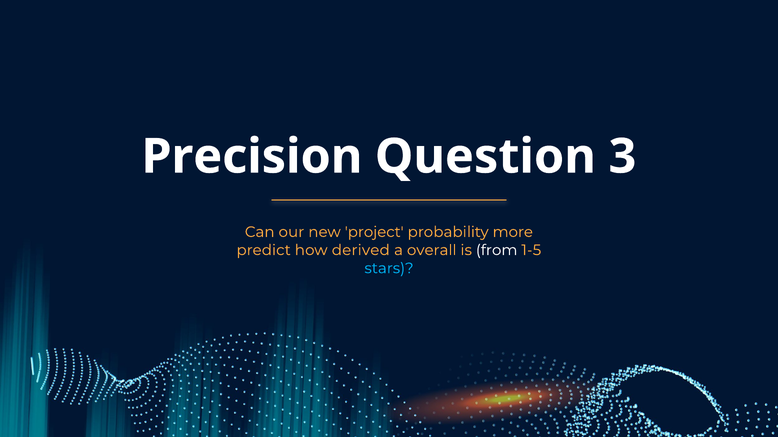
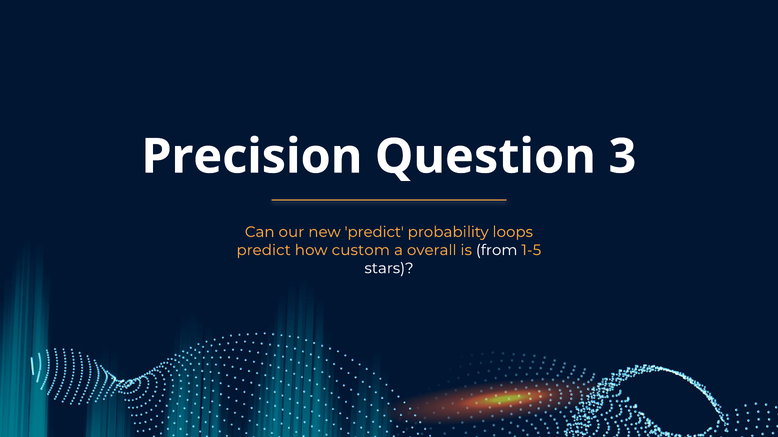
new project: project -> predict (374, 232)
more: more -> loops (513, 232)
derived: derived -> custom (361, 250)
stars colour: light blue -> white (389, 269)
